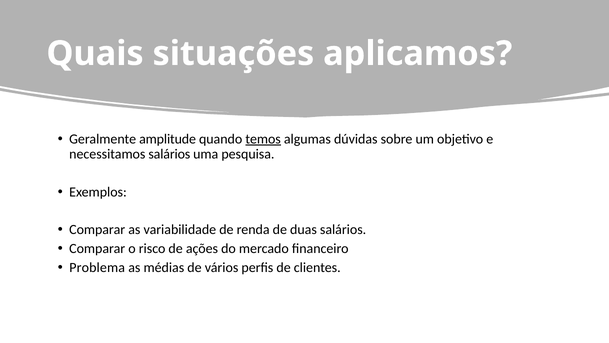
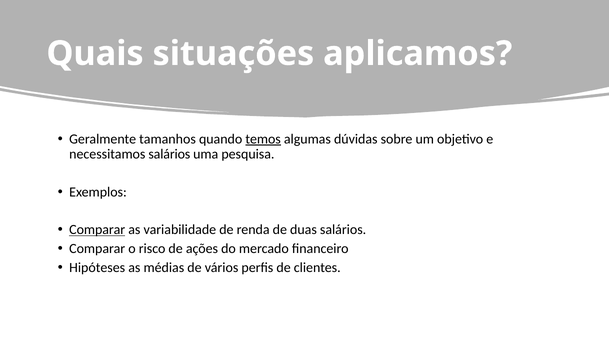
amplitude: amplitude -> tamanhos (168, 139)
Comparar underline: none -> present (97, 229)
Problema: Problema -> Hipóteses (97, 267)
